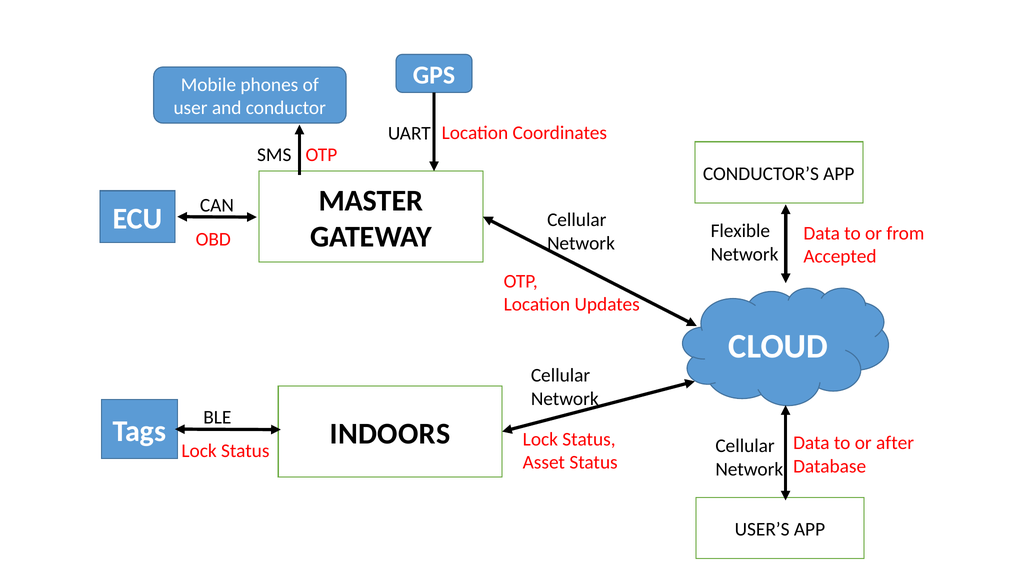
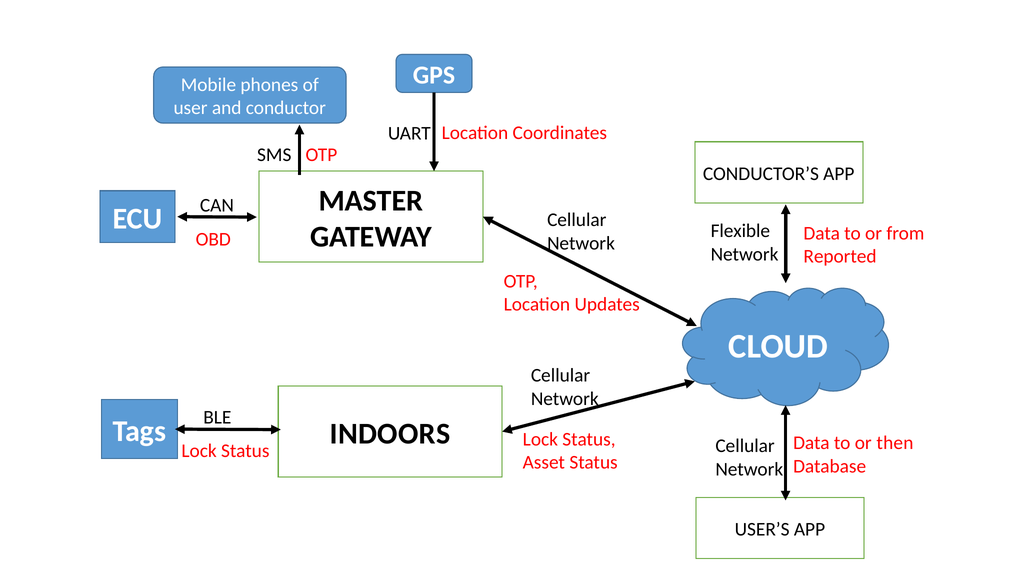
Accepted: Accepted -> Reported (840, 256)
after: after -> then (895, 443)
